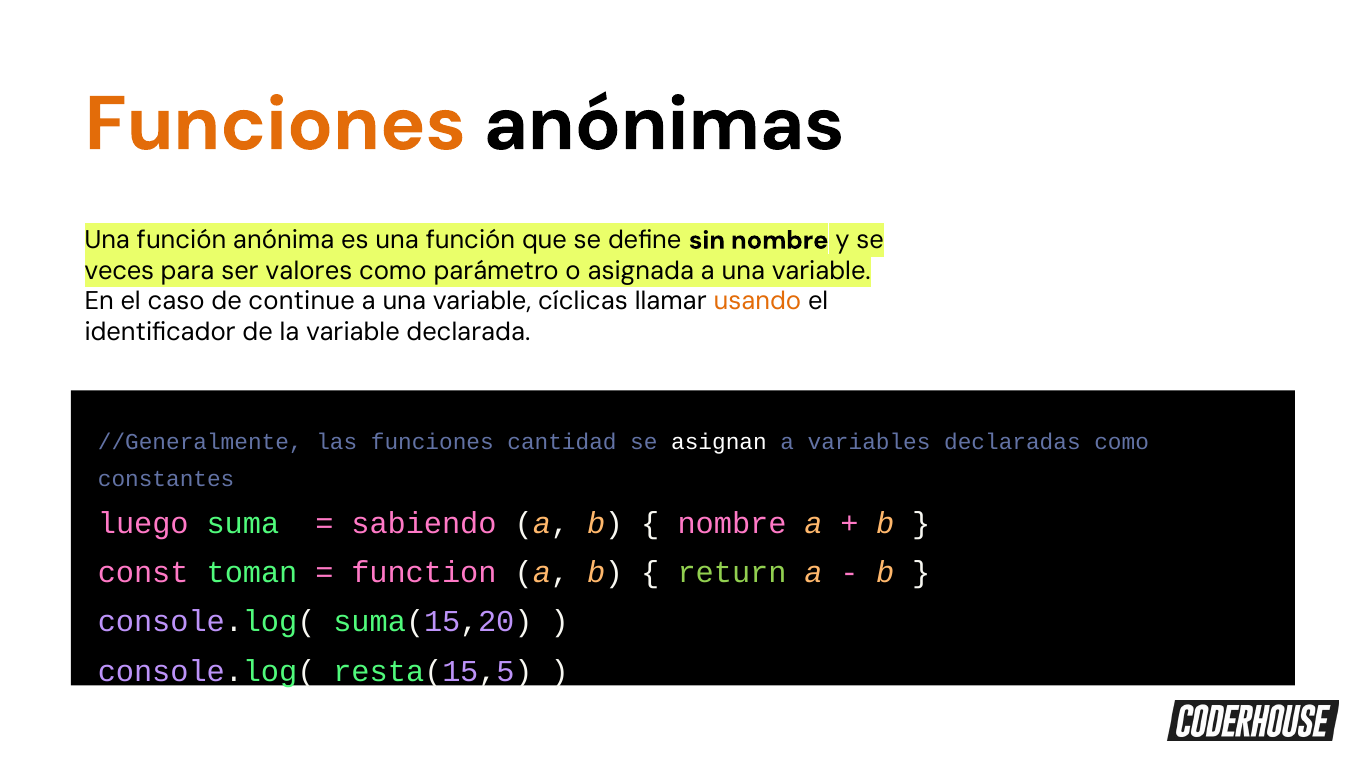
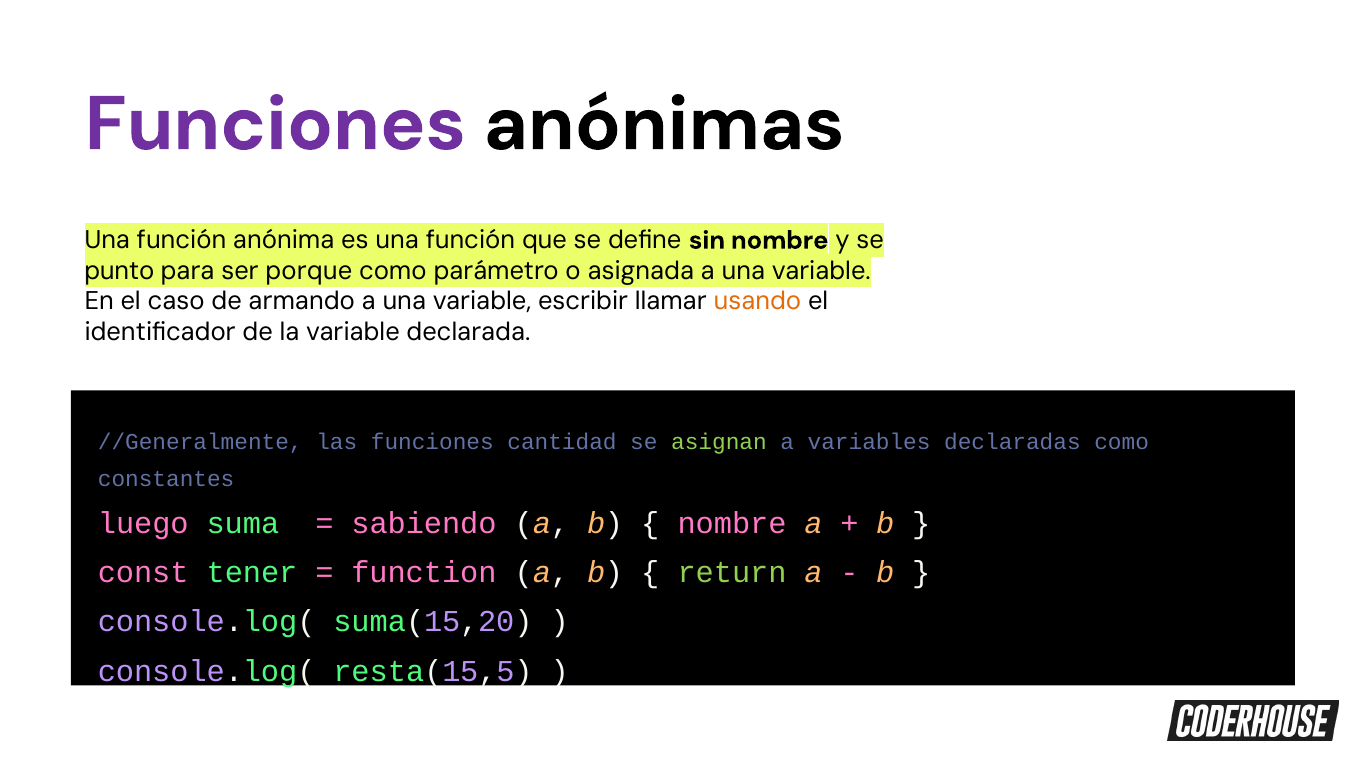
Funciones colour: orange -> purple (275, 124)
veces: veces -> punto (119, 271)
valores: valores -> porque (309, 271)
continue: continue -> armando (302, 302)
cíclicas: cíclicas -> escribir (583, 302)
asignan colour: white -> light green (719, 442)
toman: toman -> tener (252, 573)
